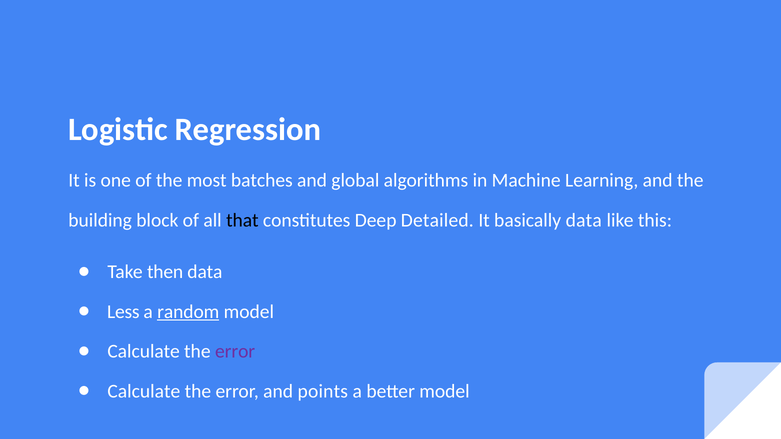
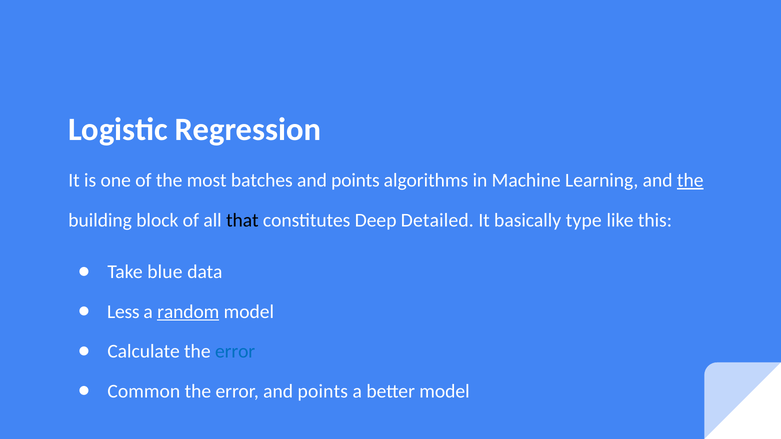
global: global -> points (355, 180)
the underline: none -> present (690, 180)
basically data: data -> type (584, 220)
then: then -> blue (165, 272)
error colour: purple -> blue (235, 352)
Calculate: Calculate -> Common (144, 391)
